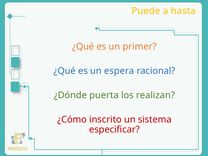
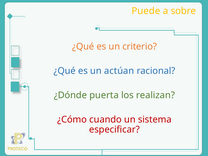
hasta: hasta -> sobre (183, 11)
primer: primer -> criterio (140, 47)
espera: espera -> actúan (119, 71)
inscrito: inscrito -> cuando (106, 120)
